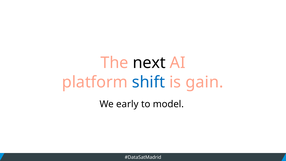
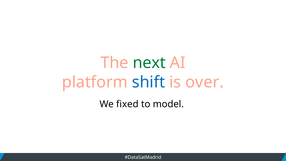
next colour: black -> green (149, 63)
gain: gain -> over (205, 82)
early: early -> fixed (127, 104)
